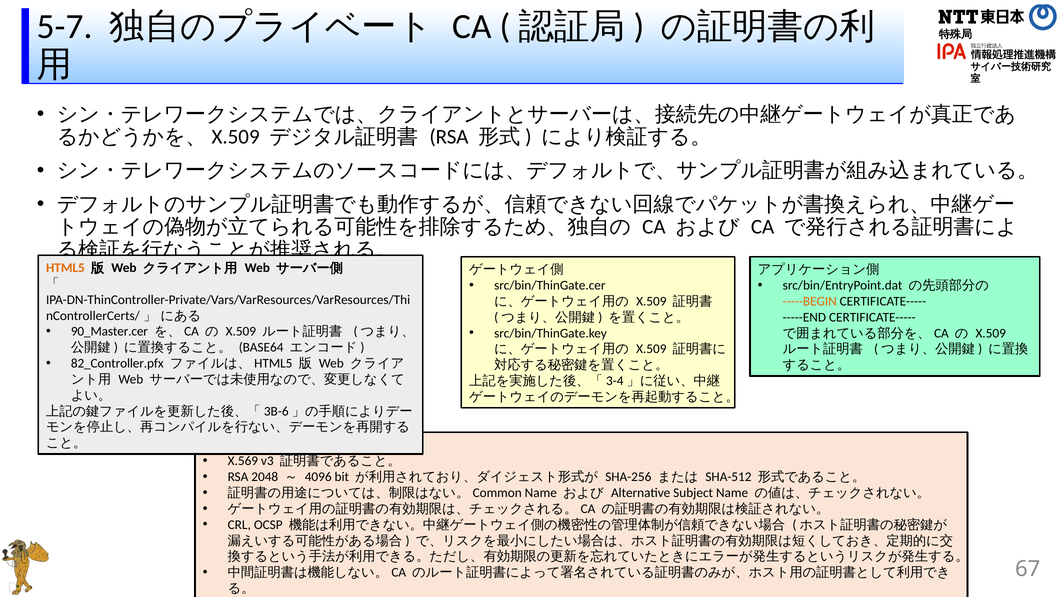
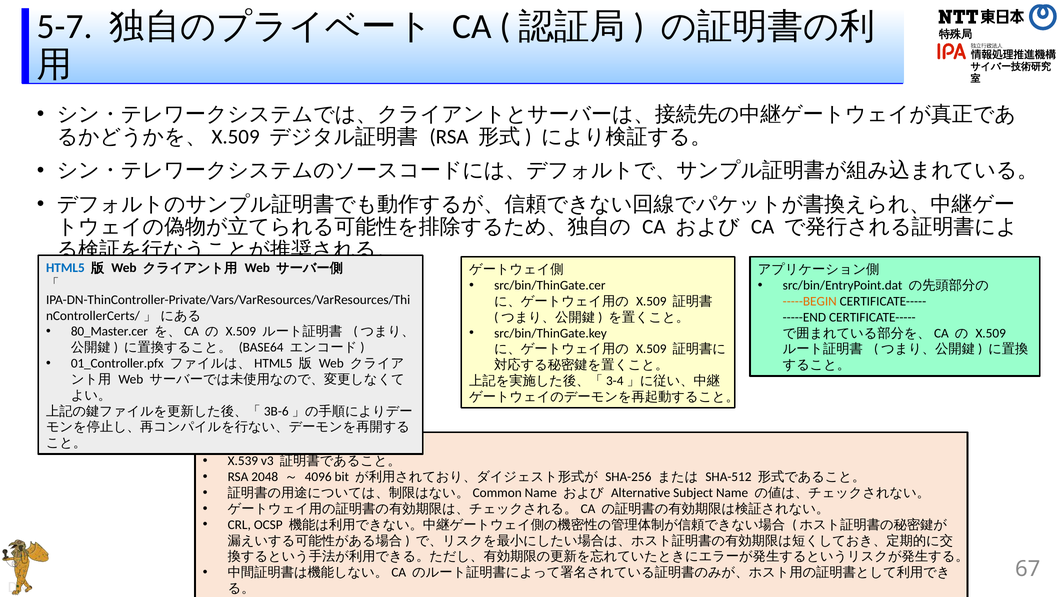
HTML5 colour: orange -> blue (65, 268)
90_Master.cer: 90_Master.cer -> 80_Master.cer (109, 332)
82_Controller.pfx: 82_Controller.pfx -> 01_Controller.pfx (117, 364)
X.569: X.569 -> X.539 (243, 461)
